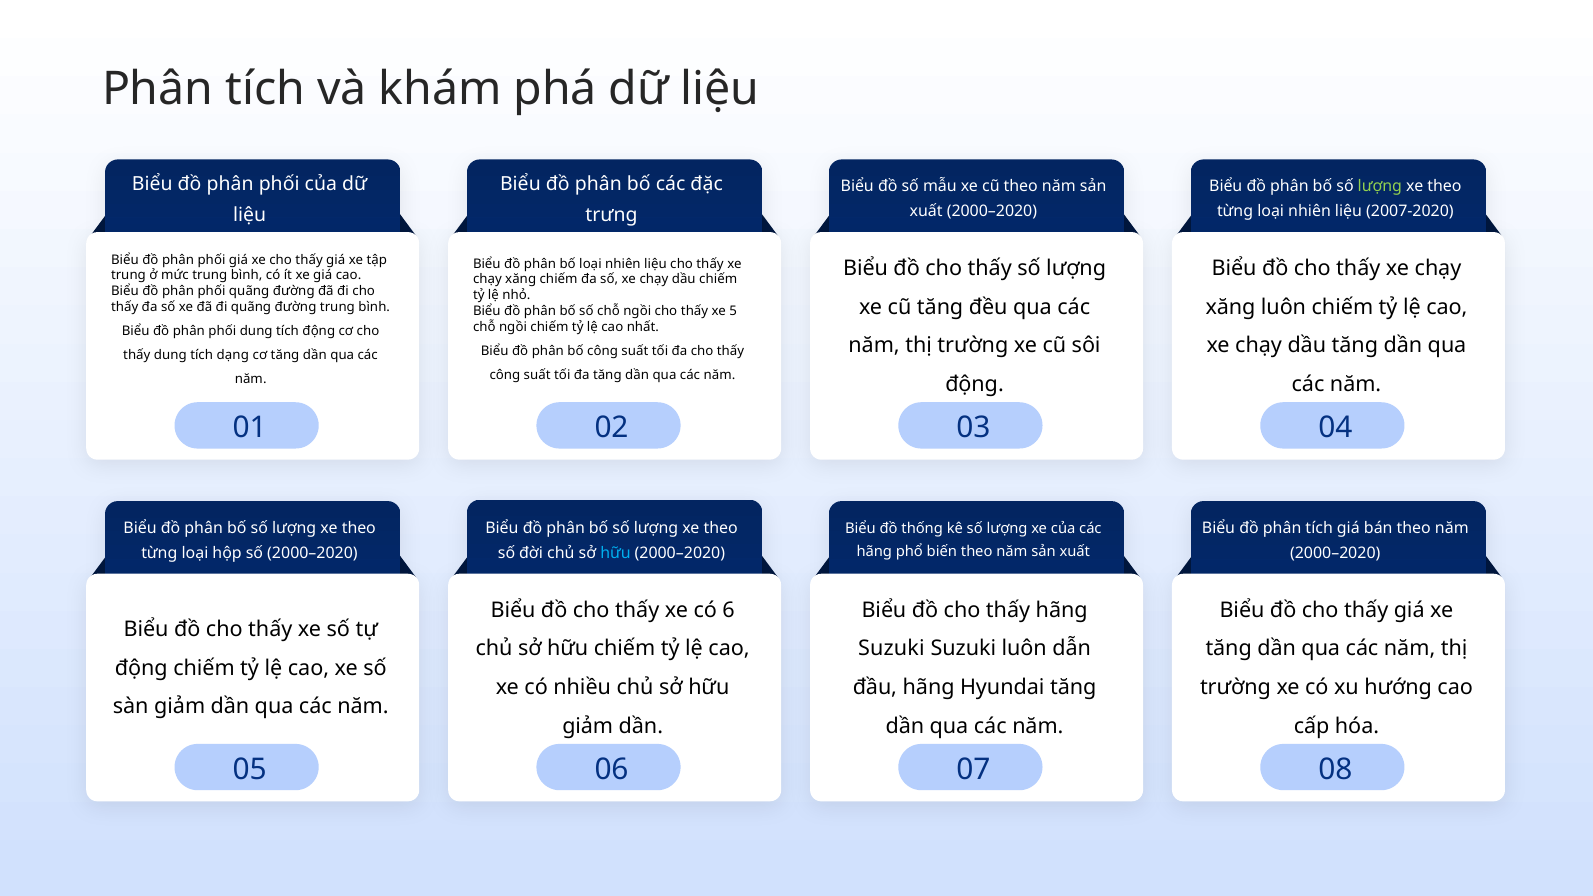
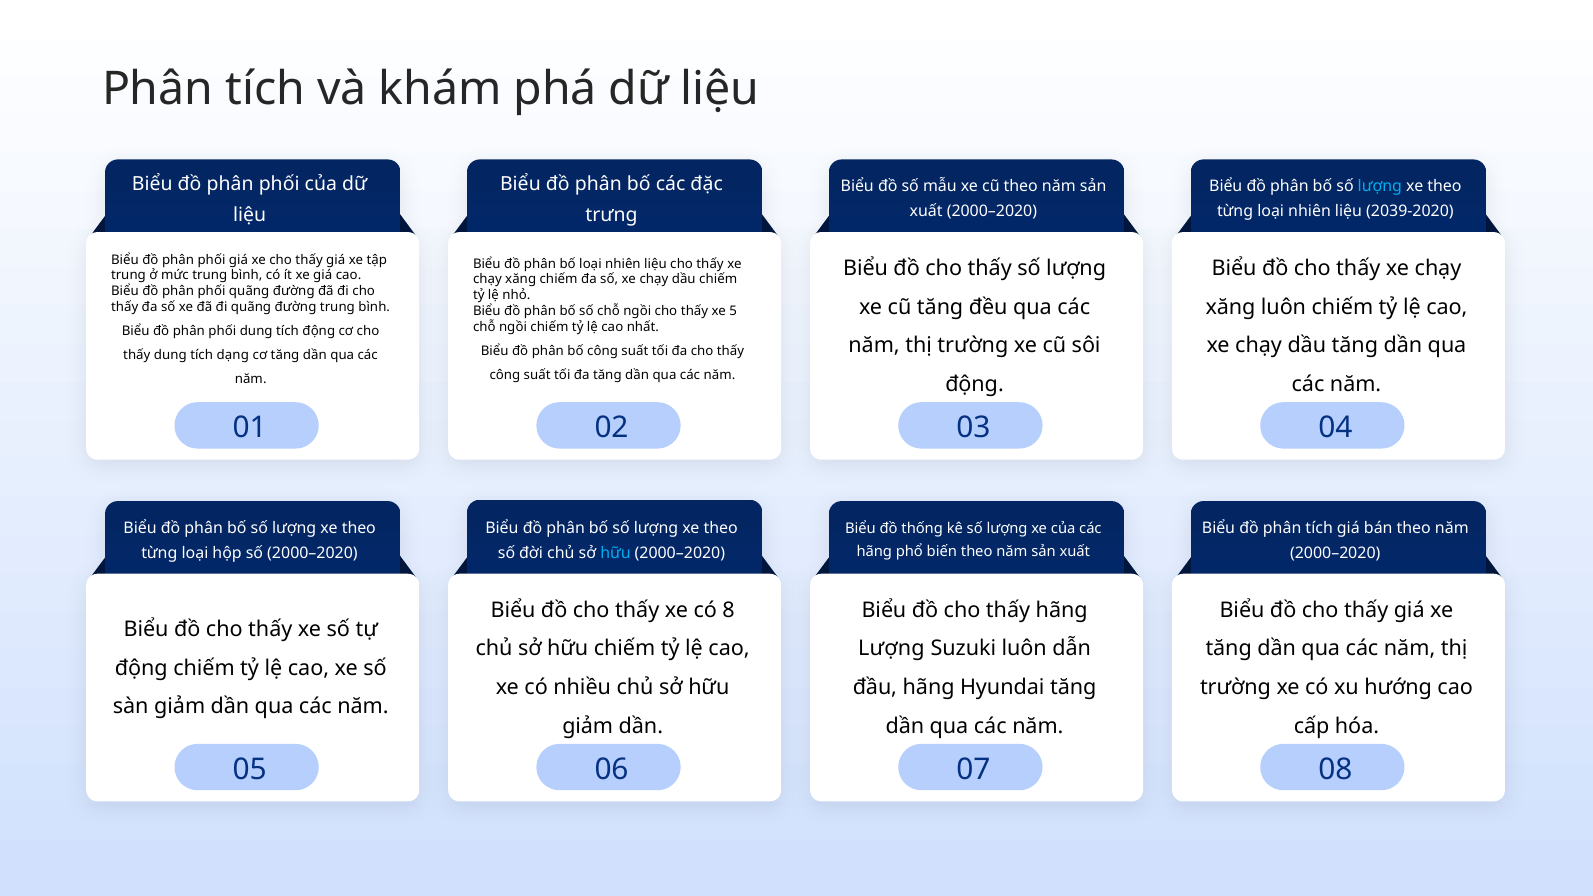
lượng colour: light green -> light blue (1380, 186)
2007-2020: 2007-2020 -> 2039-2020 (1410, 211)
6: 6 -> 8 (729, 610)
Suzuki: Suzuki -> Lượng (891, 649)
